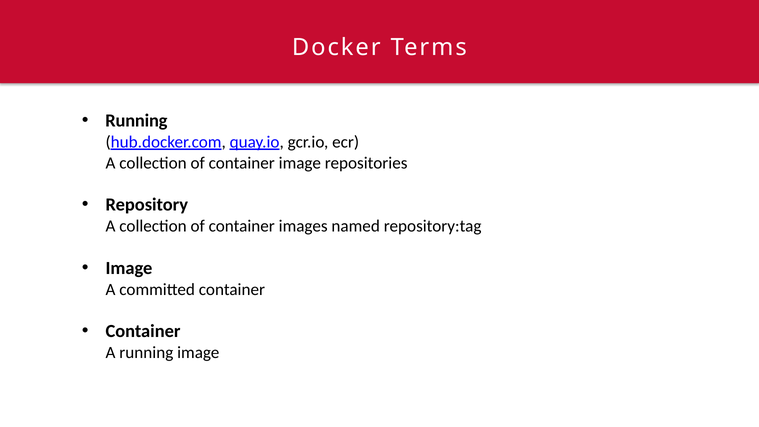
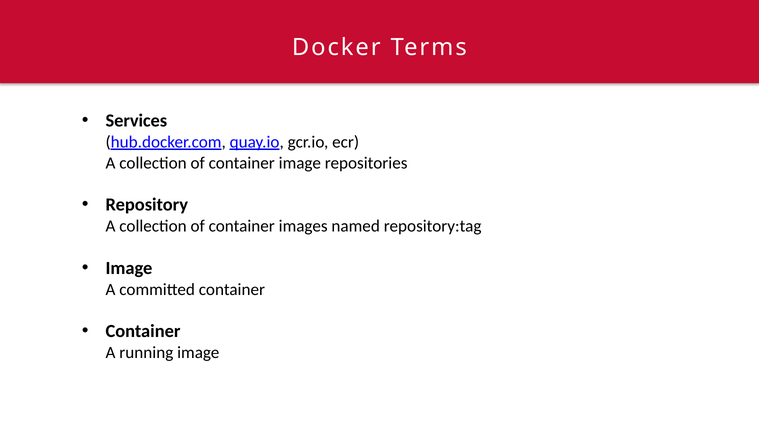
Running: Running -> Services (136, 121)
